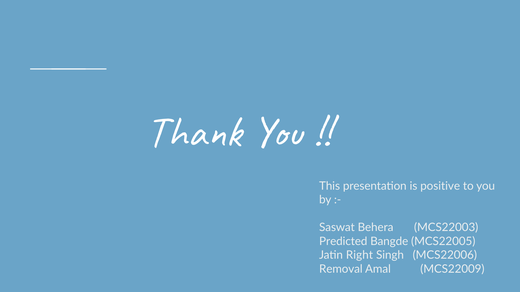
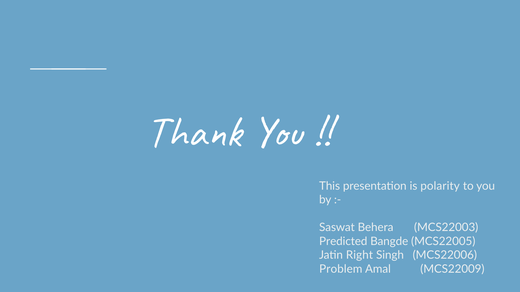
positive: positive -> polarity (440, 186)
Removal: Removal -> Problem (341, 269)
